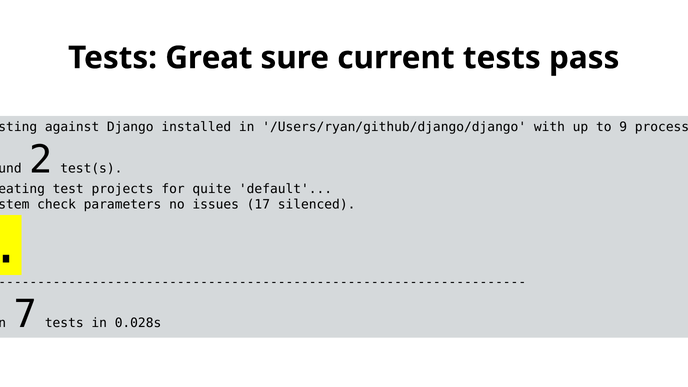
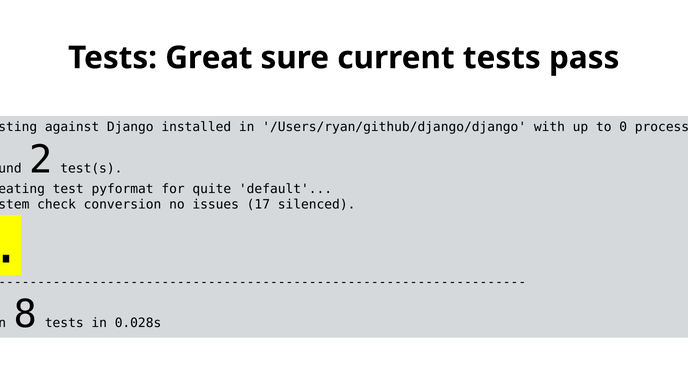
9: 9 -> 0 (623, 127)
projects: projects -> pyformat (123, 189)
parameters: parameters -> conversion (123, 204)
7: 7 -> 8 (26, 315)
